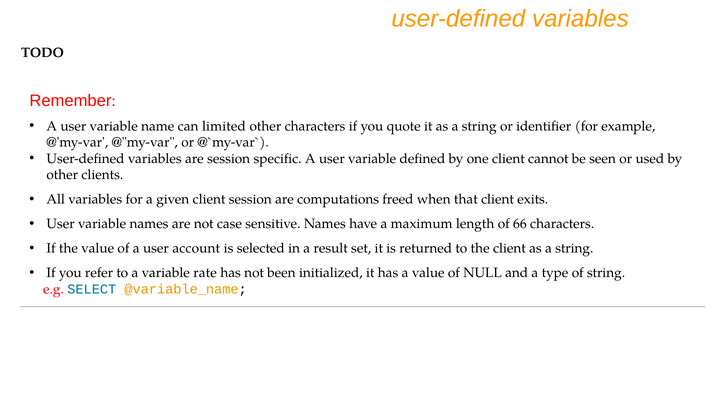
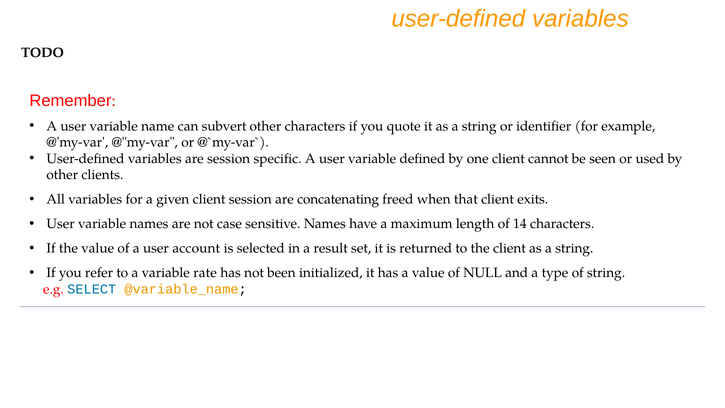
limited: limited -> subvert (224, 126)
computations: computations -> concatenating (338, 199)
66: 66 -> 14 (520, 224)
